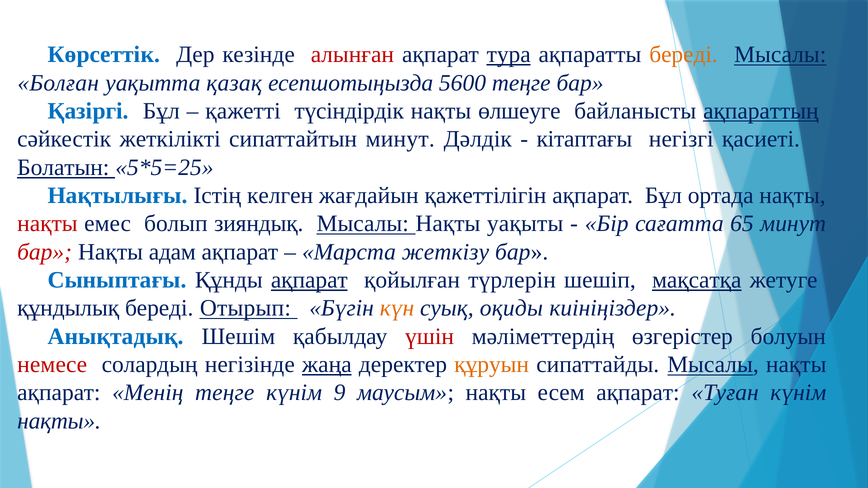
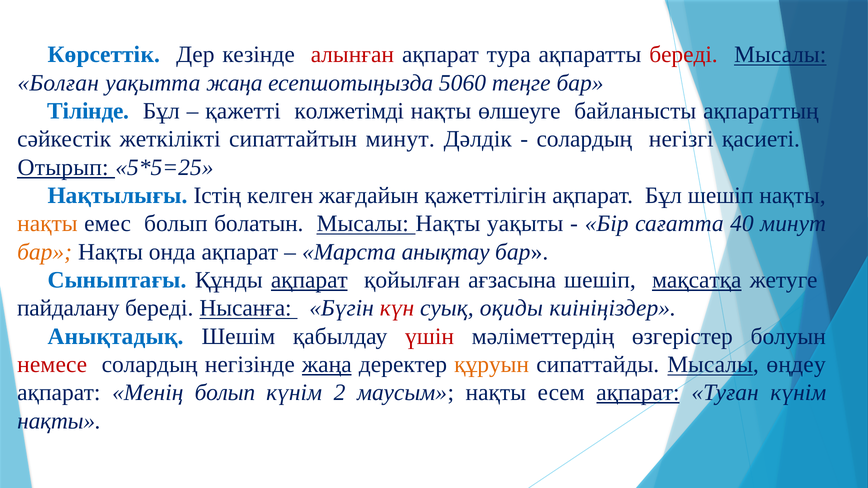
тура underline: present -> none (509, 55)
береді colour: orange -> red (683, 55)
уақытта қазақ: қазақ -> жаңа (234, 83)
5600: 5600 -> 5060 (463, 83)
Қазіргі: Қазіргі -> Тілінде (88, 111)
түсіндірдік: түсіндірдік -> колжетімді (349, 111)
ақпараттың underline: present -> none (761, 111)
кітаптағы: кітаптағы -> солардың (584, 139)
Болатын: Болатын -> Отырып (63, 167)
Бұл ортада: ортада -> шешіп (721, 196)
нақты colour: red -> orange (47, 224)
зияндық: зияндық -> болатын (259, 224)
65: 65 -> 40 (742, 224)
бар colour: red -> orange (45, 252)
адам: адам -> онда (172, 252)
жеткізу: жеткізу -> анықтау (446, 252)
түрлерін: түрлерін -> ағзасына (512, 280)
құндылық: құндылық -> пайдалану (68, 308)
Отырып: Отырып -> Нысанға (246, 308)
күн colour: orange -> red (397, 308)
сипаттайды Мысалы нақты: нақты -> өңдеу (796, 365)
Менің теңге: теңге -> болып (225, 393)
9: 9 -> 2 (340, 393)
ақпарат underline: none -> present (638, 393)
